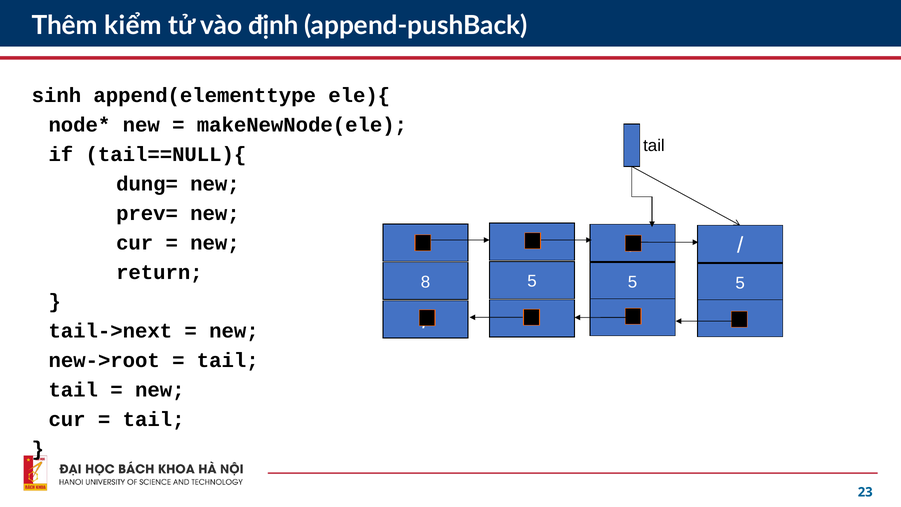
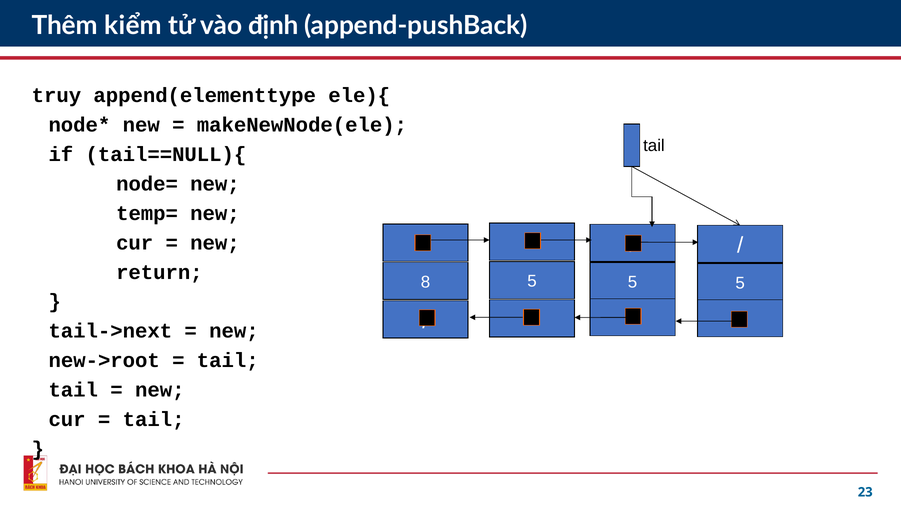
sinh: sinh -> truy (56, 95)
dung=: dung= -> node= (147, 184)
prev=: prev= -> temp= (147, 213)
